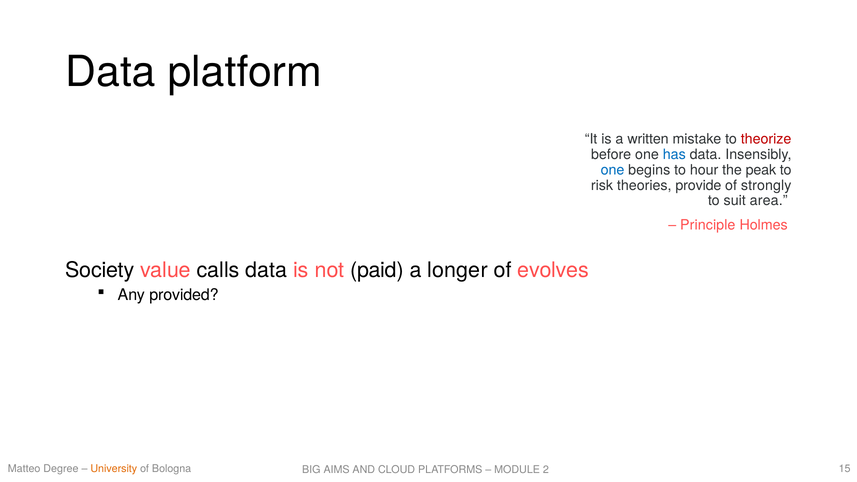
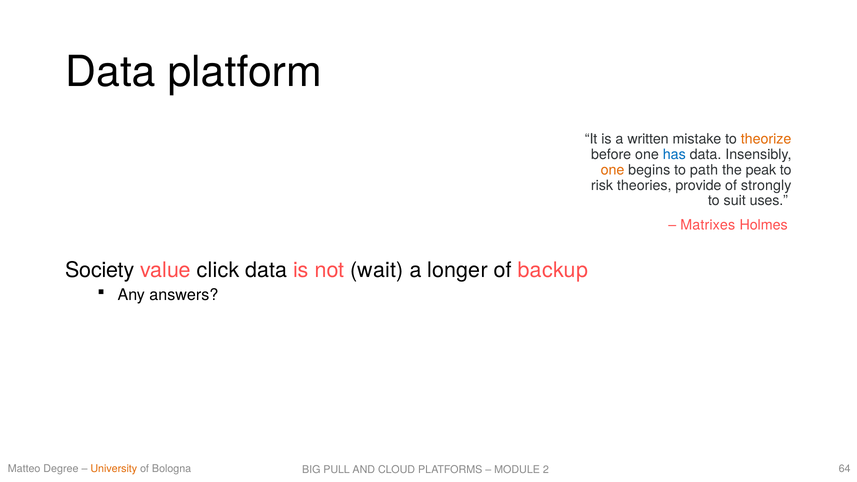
theorize colour: red -> orange (766, 139)
one colour: blue -> orange (612, 170)
hour: hour -> path (704, 170)
area: area -> uses (769, 201)
Principle: Principle -> Matrixes (708, 225)
calls: calls -> click (218, 270)
paid: paid -> wait (377, 270)
evolves: evolves -> backup (553, 270)
provided: provided -> answers (184, 295)
15: 15 -> 64 (845, 469)
AIMS: AIMS -> PULL (337, 470)
